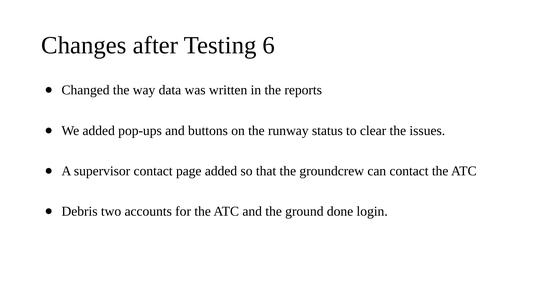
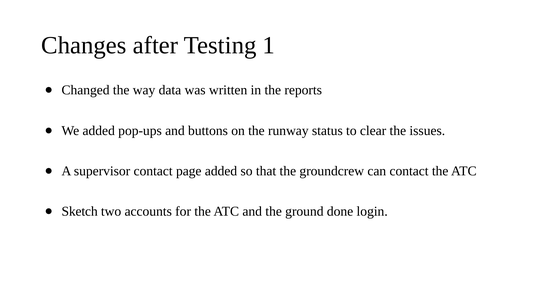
6: 6 -> 1 (269, 45)
Debris: Debris -> Sketch (80, 212)
